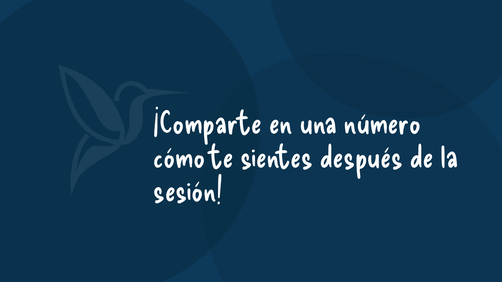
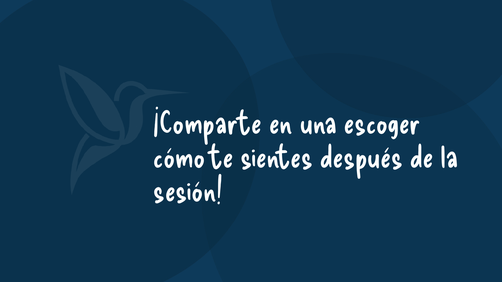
número: número -> escoger (382, 124)
